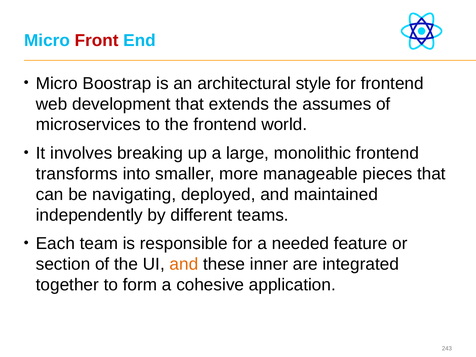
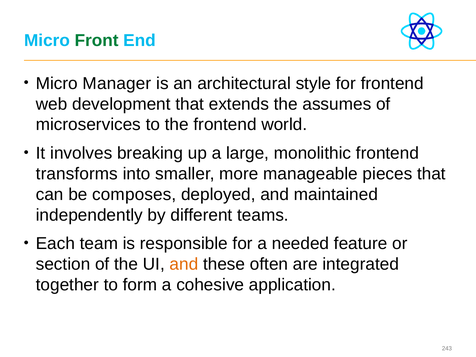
Front colour: red -> green (97, 41)
Boostrap: Boostrap -> Manager (117, 83)
navigating: navigating -> composes (134, 194)
inner: inner -> often (269, 264)
